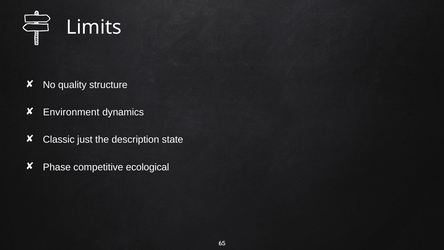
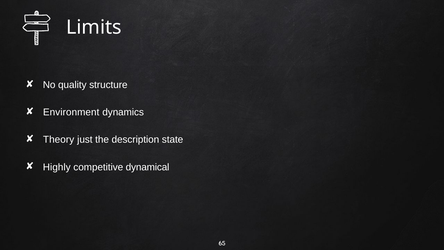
Classic: Classic -> Theory (59, 140)
Phase: Phase -> Highly (57, 167)
ecological: ecological -> dynamical (148, 167)
